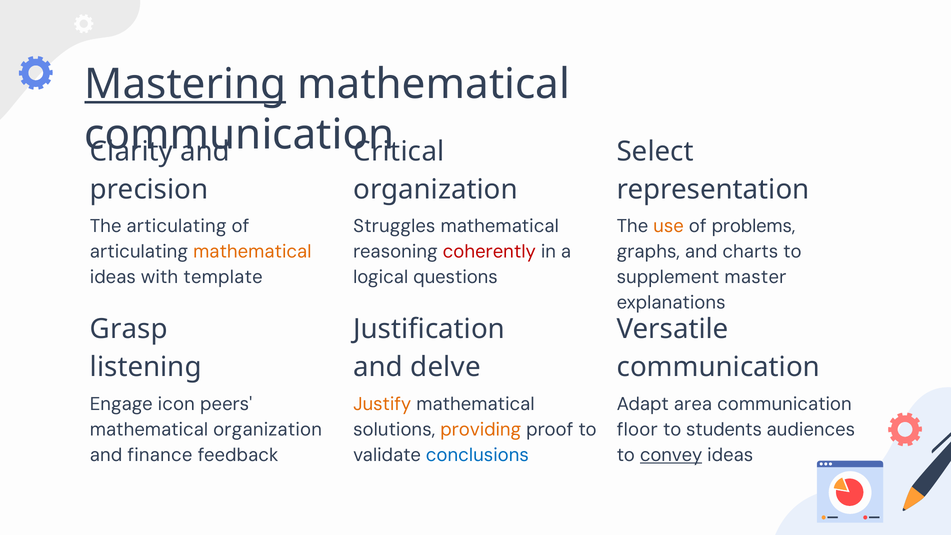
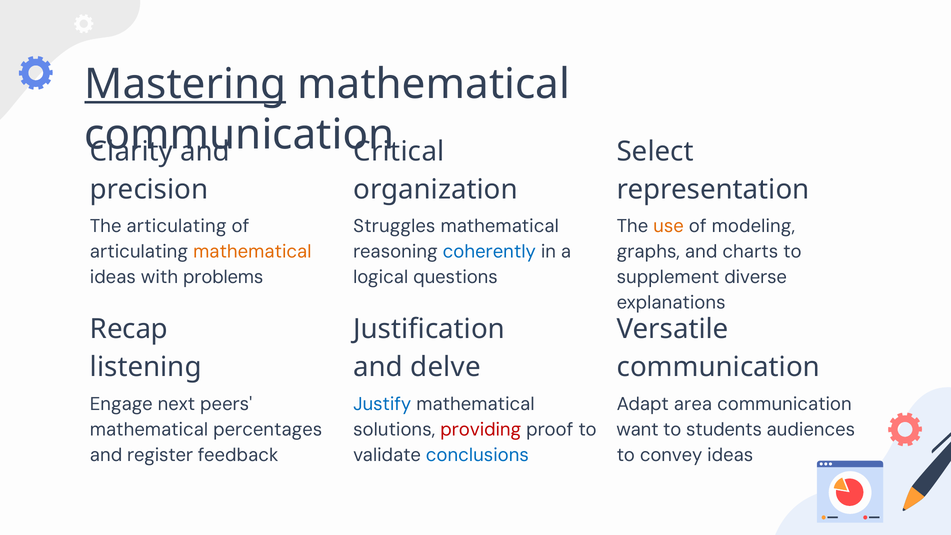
problems: problems -> modeling (753, 226)
coherently colour: red -> blue (489, 252)
template: template -> problems (223, 277)
master: master -> diverse (756, 277)
Grasp: Grasp -> Recap (129, 329)
icon: icon -> next (176, 404)
Justify colour: orange -> blue (382, 404)
mathematical organization: organization -> percentages (268, 429)
providing colour: orange -> red (481, 429)
floor: floor -> want (638, 429)
finance: finance -> register (160, 455)
convey underline: present -> none (671, 455)
